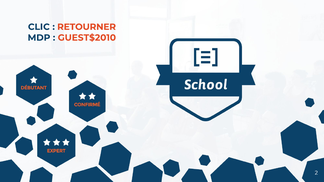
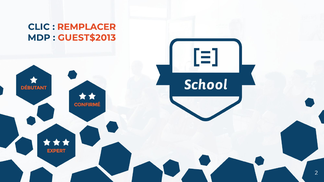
RETOURNER: RETOURNER -> REMPLACER (87, 27)
GUEST$2010: GUEST$2010 -> GUEST$2013 (87, 38)
